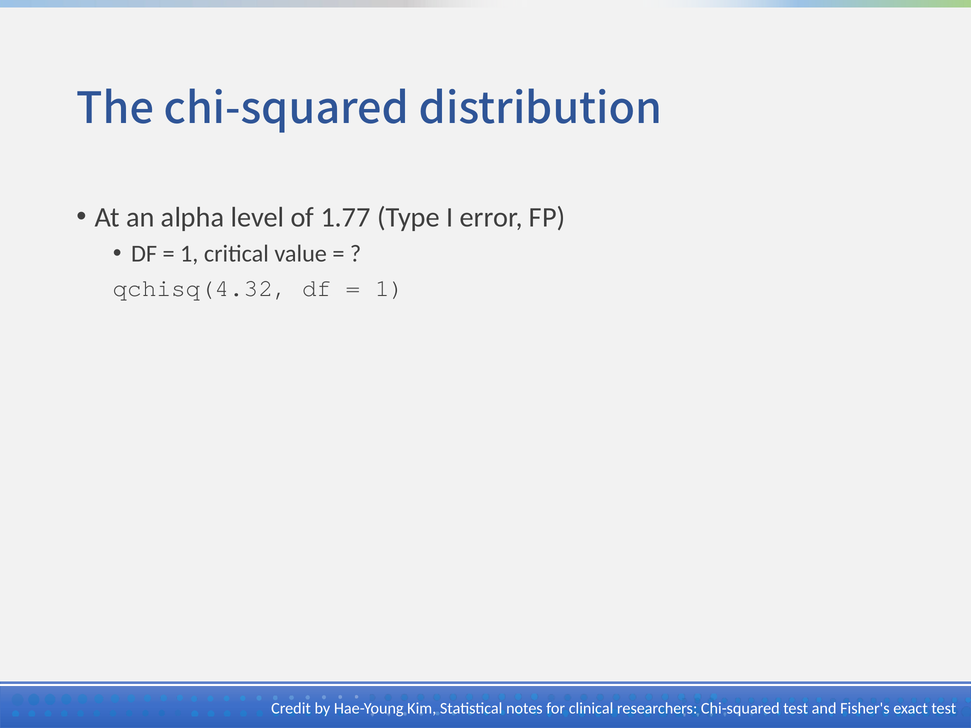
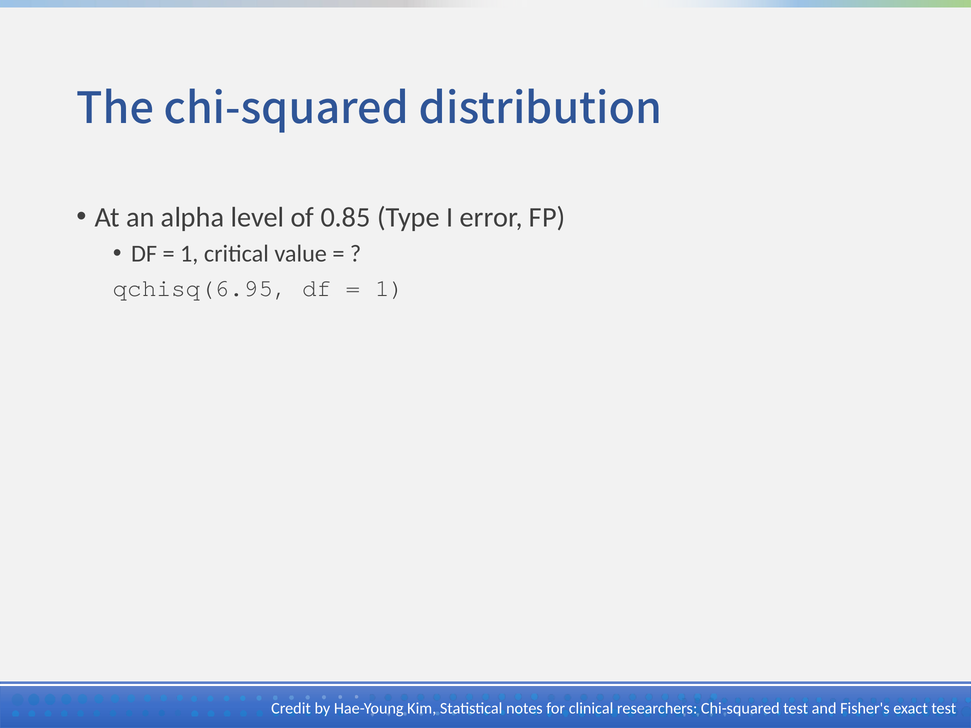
1.77: 1.77 -> 0.85 (346, 218)
qchisq(4.32: qchisq(4.32 -> qchisq(6.95 (200, 288)
